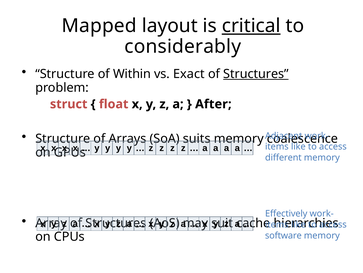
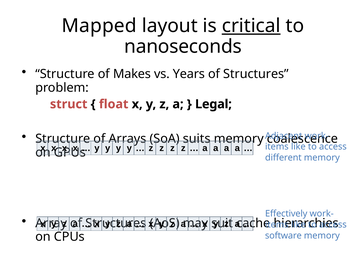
considerably: considerably -> nanoseconds (183, 46)
Within: Within -> Makes (132, 74)
Exact: Exact -> Years (189, 74)
Structures underline: present -> none (256, 74)
After: After -> Legal (213, 104)
